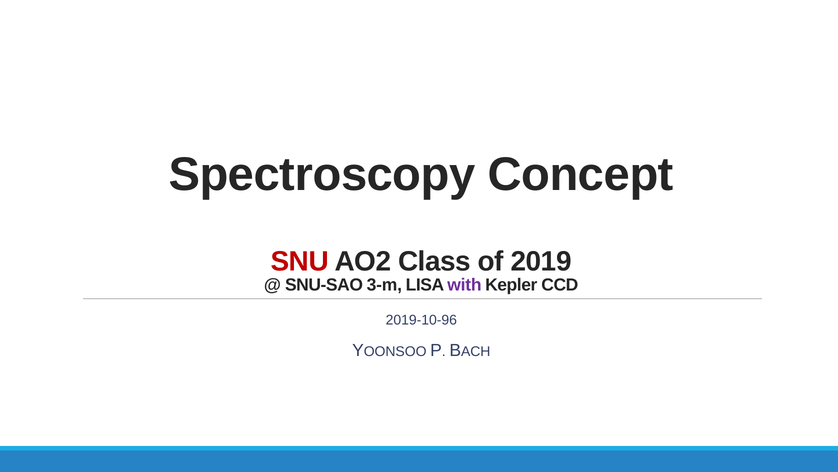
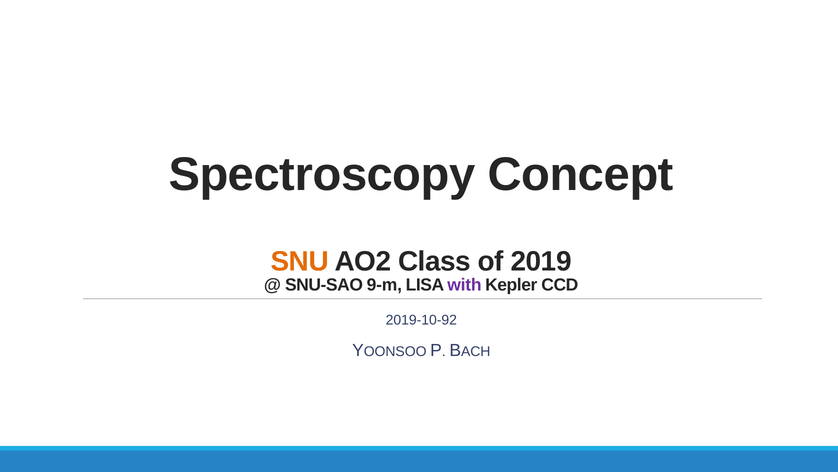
SNU colour: red -> orange (300, 261)
3-m: 3-m -> 9-m (384, 285)
2019-10-96: 2019-10-96 -> 2019-10-92 (421, 320)
